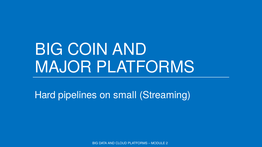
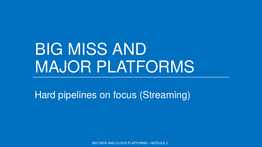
COIN: COIN -> MISS (88, 50)
small: small -> focus (125, 95)
